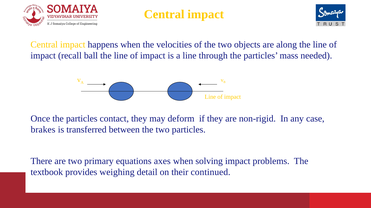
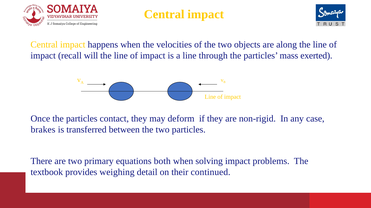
ball: ball -> will (91, 56)
needed: needed -> exerted (316, 56)
axes: axes -> both (162, 162)
